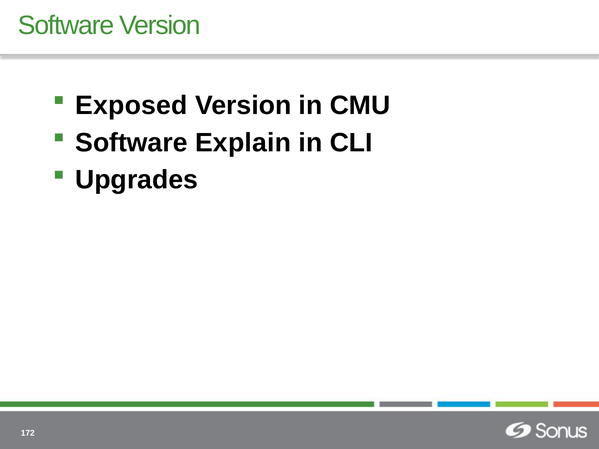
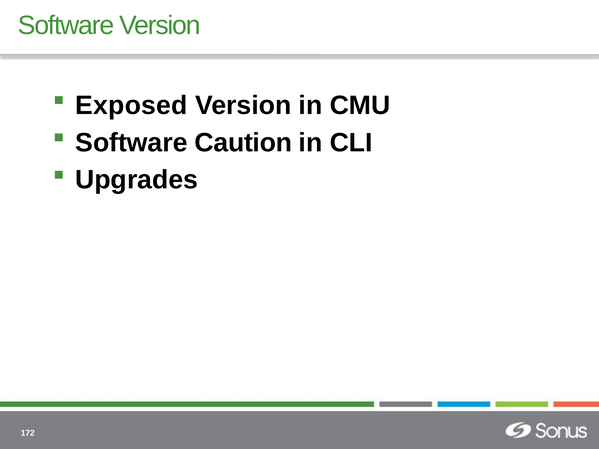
Explain: Explain -> Caution (243, 143)
